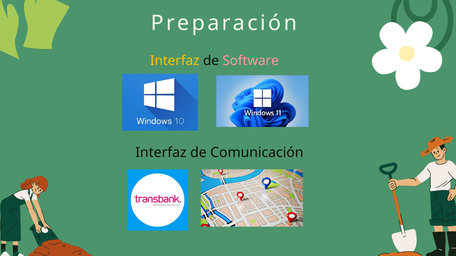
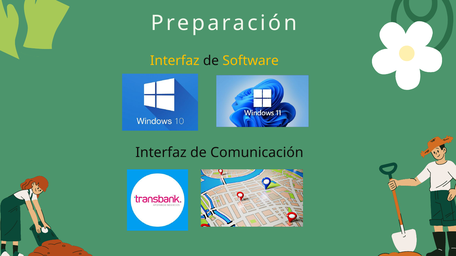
Software colour: pink -> yellow (251, 61)
